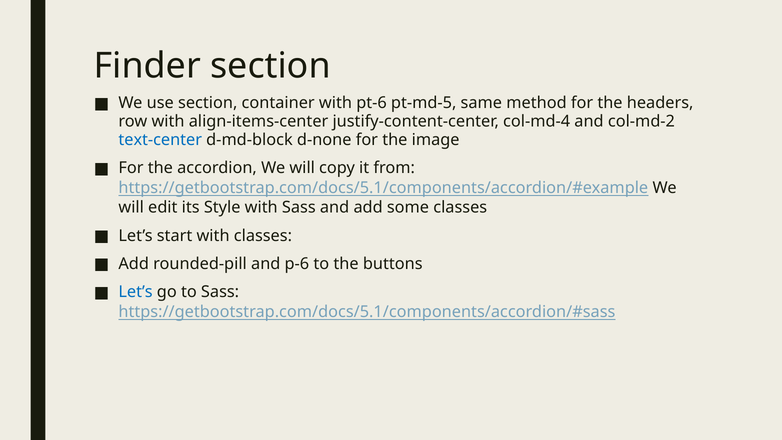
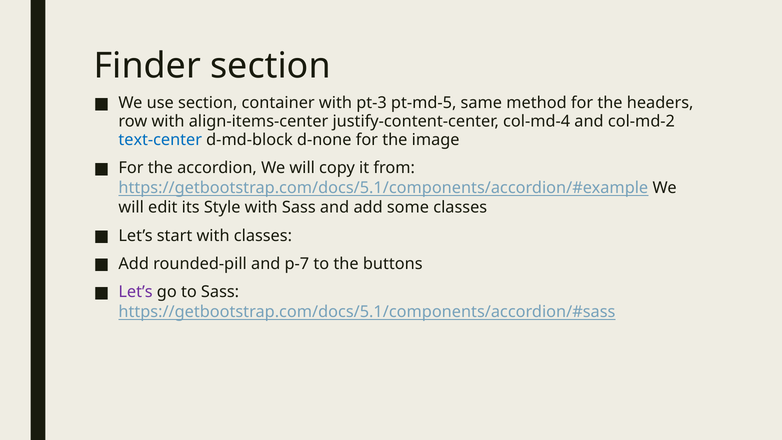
pt-6: pt-6 -> pt-3 (371, 103)
p-6: p-6 -> p-7 (297, 264)
Let’s colour: blue -> purple (136, 292)
